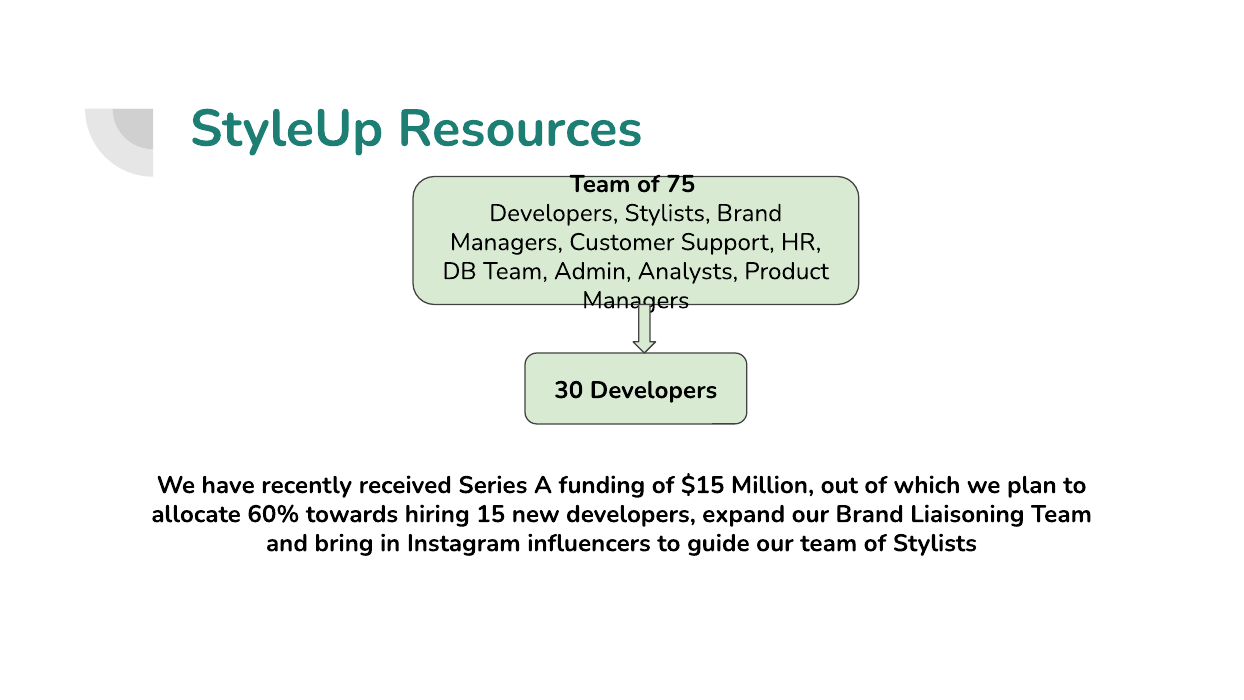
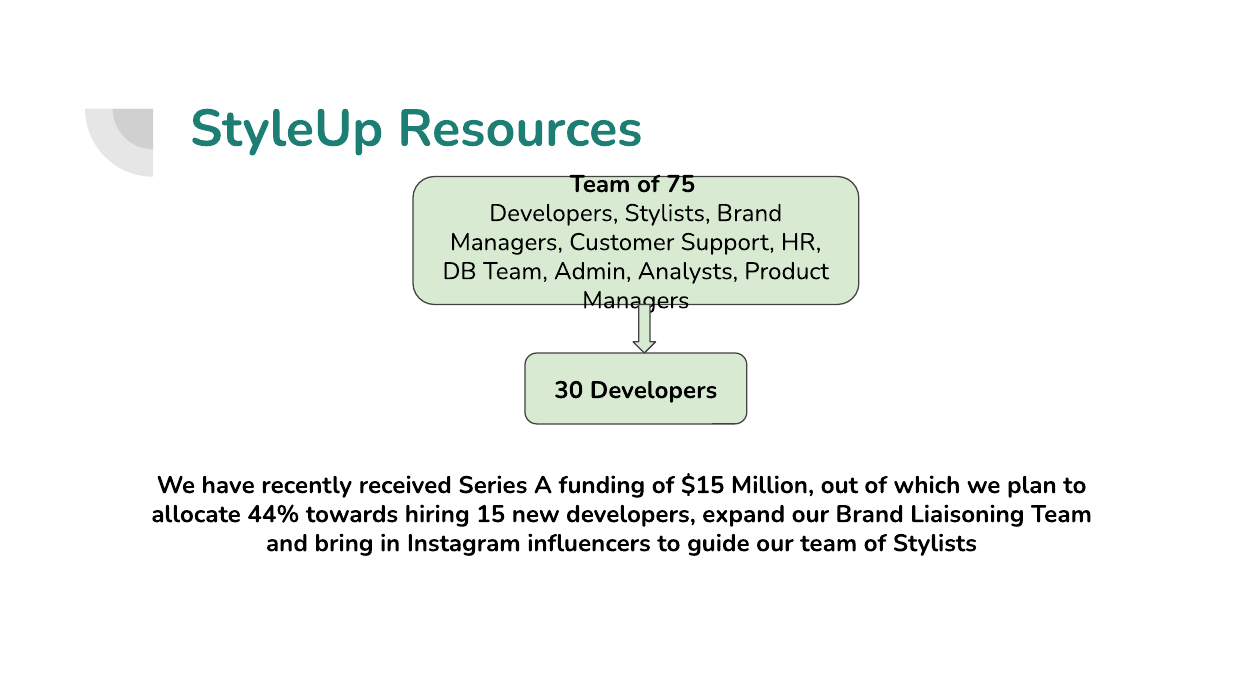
60%: 60% -> 44% (273, 514)
